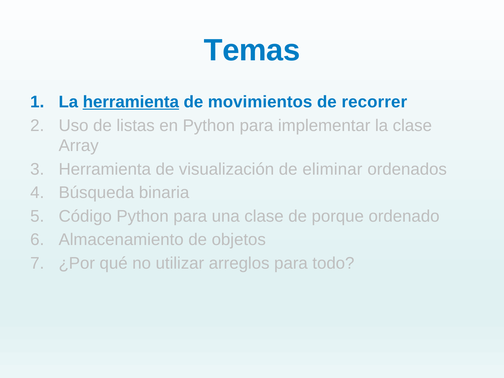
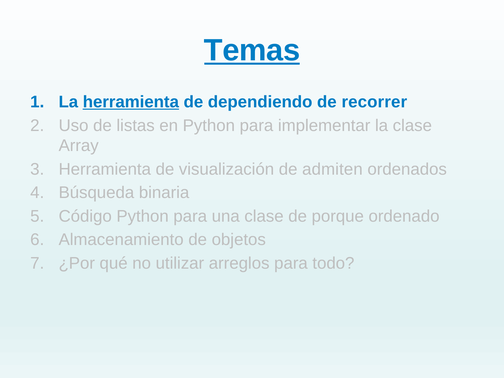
Temas underline: none -> present (252, 50)
movimientos: movimientos -> dependiendo (260, 102)
eliminar: eliminar -> admiten (332, 169)
